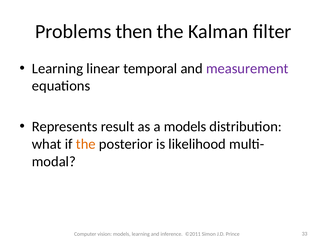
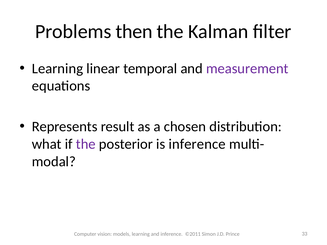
a models: models -> chosen (185, 127)
the colour: orange -> purple (86, 144)
is likelihood: likelihood -> inference (197, 144)
